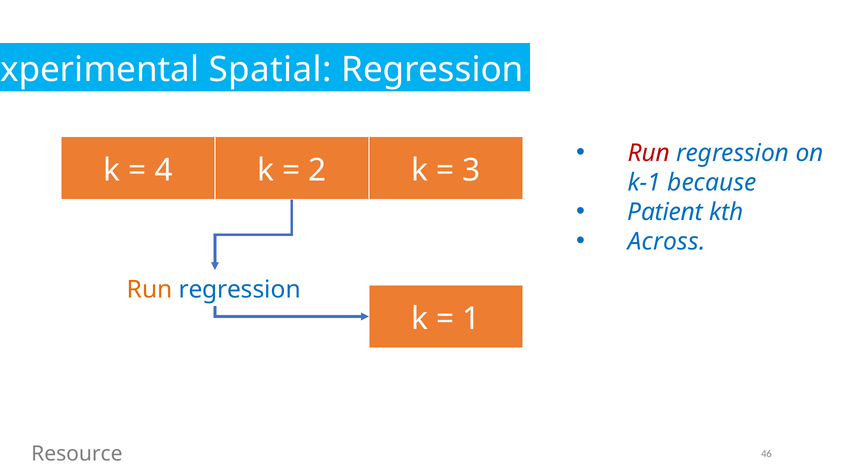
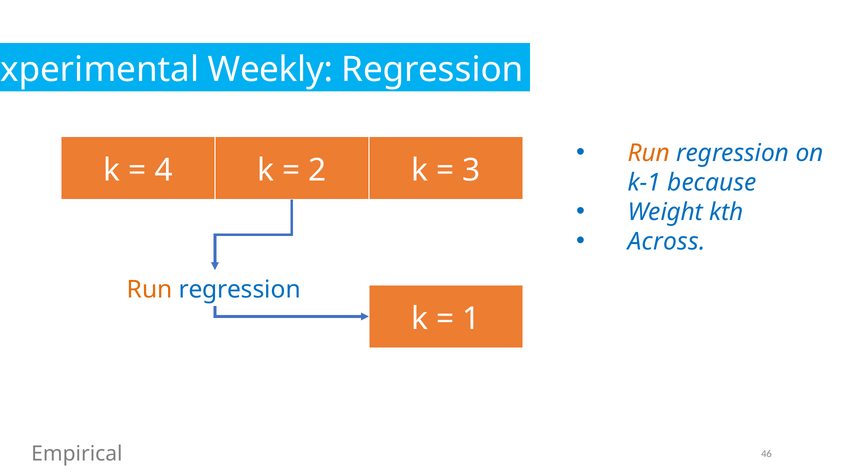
Spatial: Spatial -> Weekly (270, 70)
Run colour: red -> orange (649, 153)
Patient: Patient -> Weight (665, 212)
Resource: Resource -> Empirical (77, 454)
